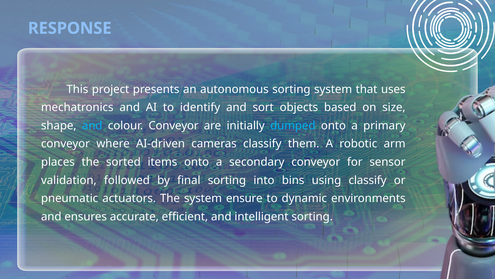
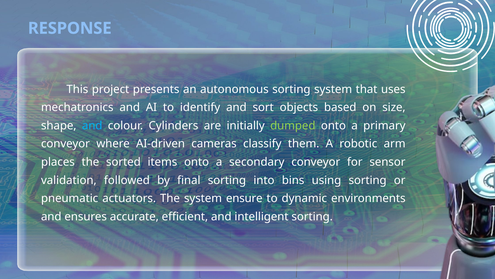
colour Conveyor: Conveyor -> Cylinders (173, 125)
dumped colour: light blue -> light green (293, 125)
using classify: classify -> sorting (368, 180)
